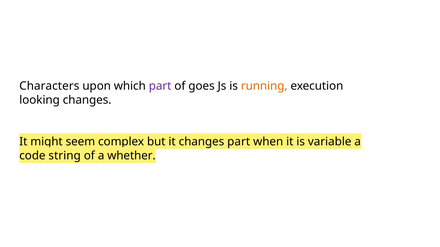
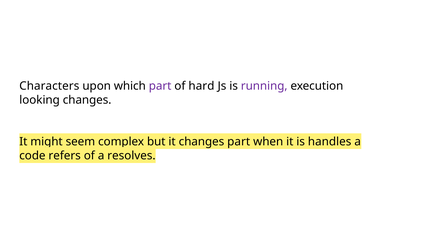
goes: goes -> hard (201, 86)
running colour: orange -> purple (264, 86)
variable: variable -> handles (330, 142)
string: string -> refers (65, 156)
whether: whether -> resolves (131, 156)
